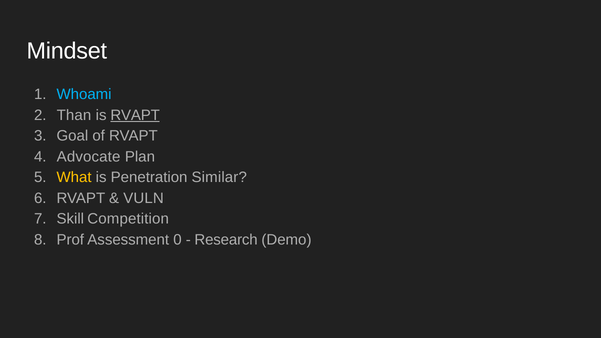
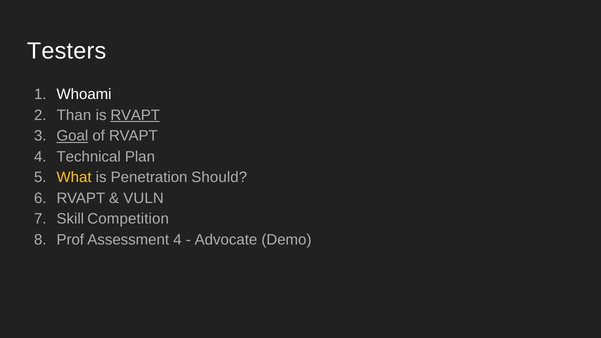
Mindset: Mindset -> Testers (67, 51)
Whoami colour: light blue -> white (84, 95)
Goal underline: none -> present (72, 136)
Advocate: Advocate -> Technical (89, 157)
Similar: Similar -> Should (219, 177)
Assessment 0: 0 -> 4 (177, 240)
Research: Research -> Advocate (226, 240)
